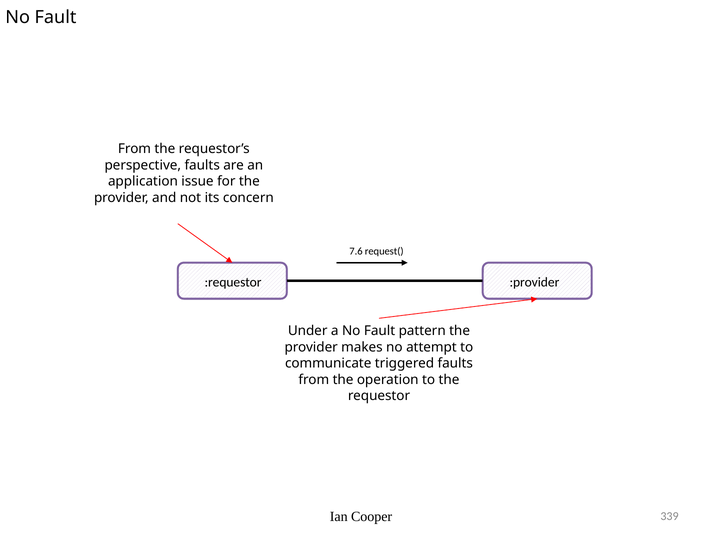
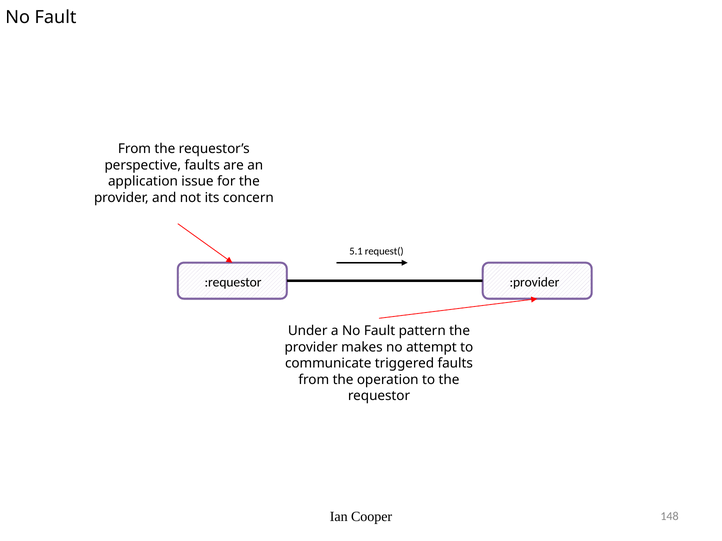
7.6: 7.6 -> 5.1 (356, 252)
339: 339 -> 148 (670, 517)
